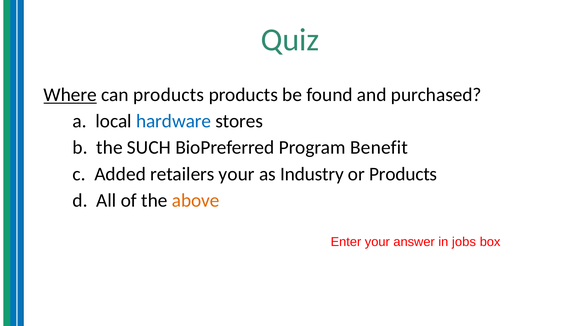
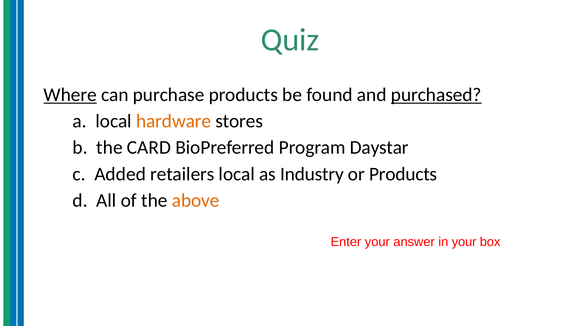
can products: products -> purchase (169, 95)
purchased underline: none -> present (436, 95)
hardware colour: blue -> orange (174, 121)
SUCH: SUCH -> CARD (149, 148)
Benefit: Benefit -> Daystar (379, 148)
retailers your: your -> local (237, 174)
in jobs: jobs -> your (464, 242)
